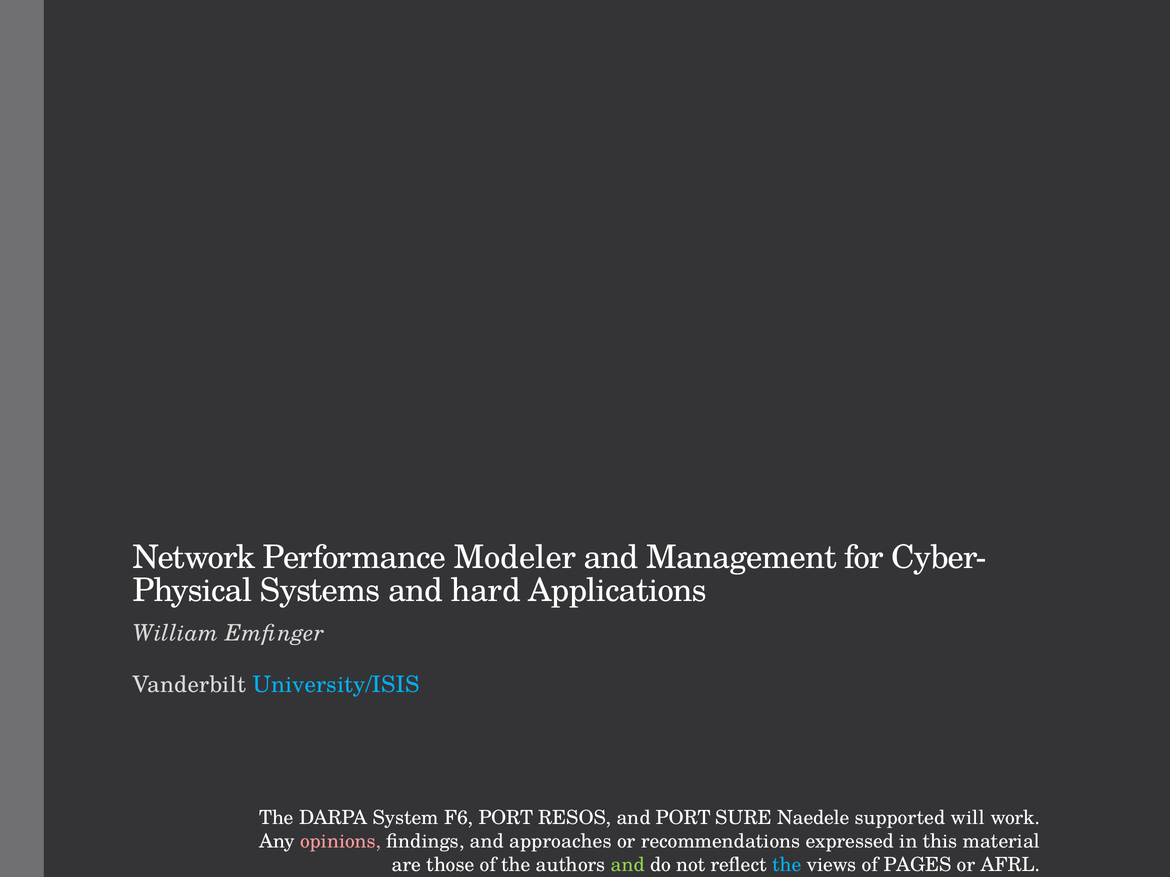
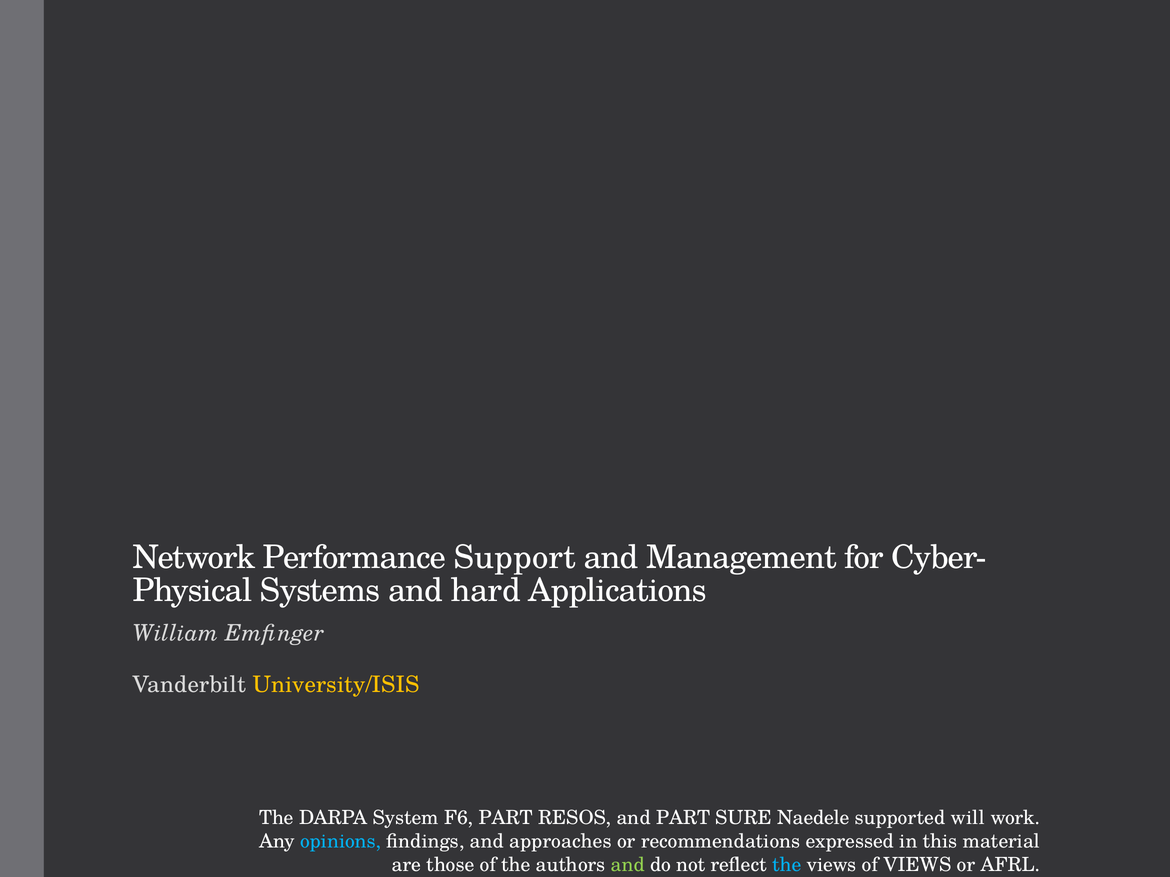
Modeler: Modeler -> Support (515, 558)
University/ISIS colour: light blue -> yellow (336, 685)
F6 PORT: PORT -> PART (506, 818)
and PORT: PORT -> PART (683, 818)
opinions colour: pink -> light blue (341, 842)
of PAGES: PAGES -> VIEWS (918, 865)
